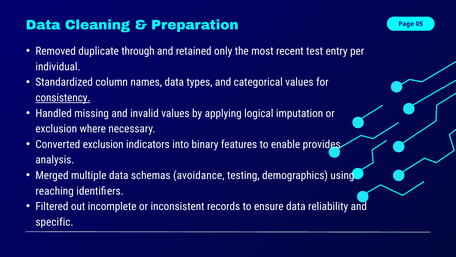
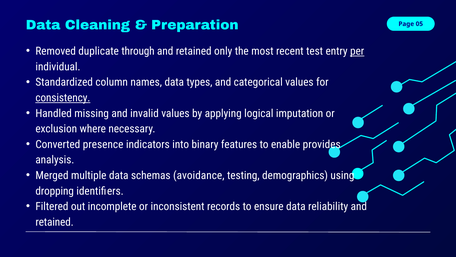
per underline: none -> present (357, 51)
Converted exclusion: exclusion -> presence (103, 144)
reaching: reaching -> dropping (55, 191)
specific: specific -> retained (55, 222)
